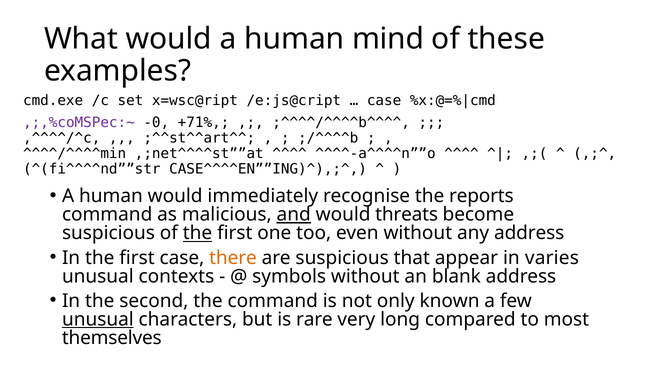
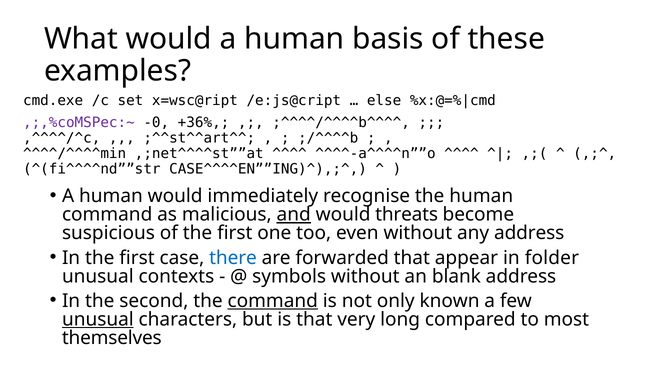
mind: mind -> basis (388, 39)
case: case -> else (384, 101)
+71%: +71% -> +36% (204, 123)
the reports: reports -> human (481, 196)
the underline: present -> none (198, 233)
there colour: orange -> blue (233, 258)
are suspicious: suspicious -> forwarded (342, 258)
varies: varies -> folder (552, 258)
command underline: none -> present (273, 301)
is rare: rare -> that (314, 320)
